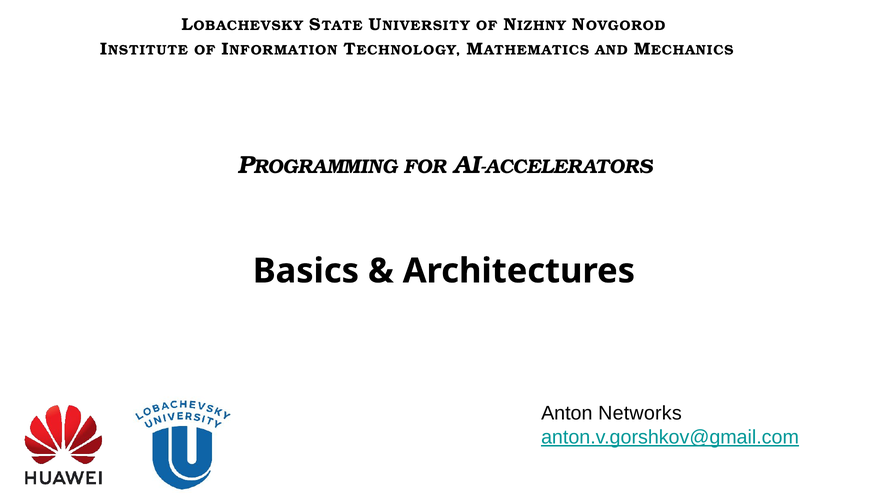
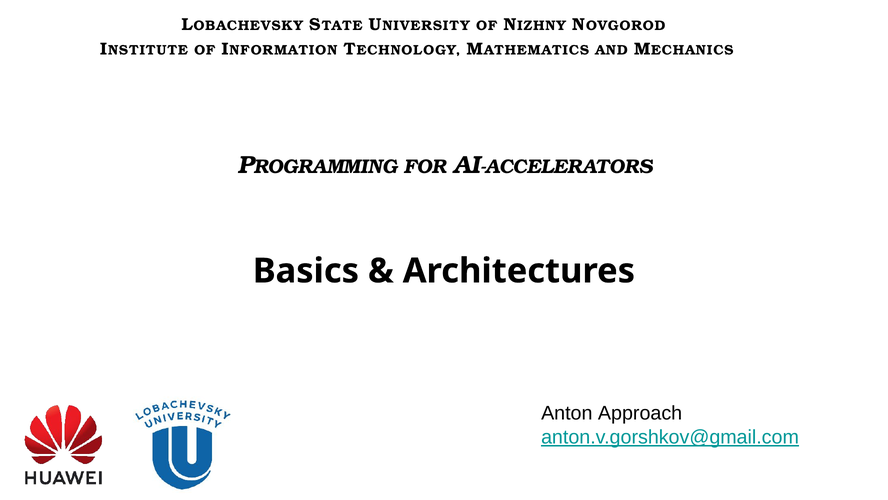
Networks: Networks -> Approach (640, 413)
